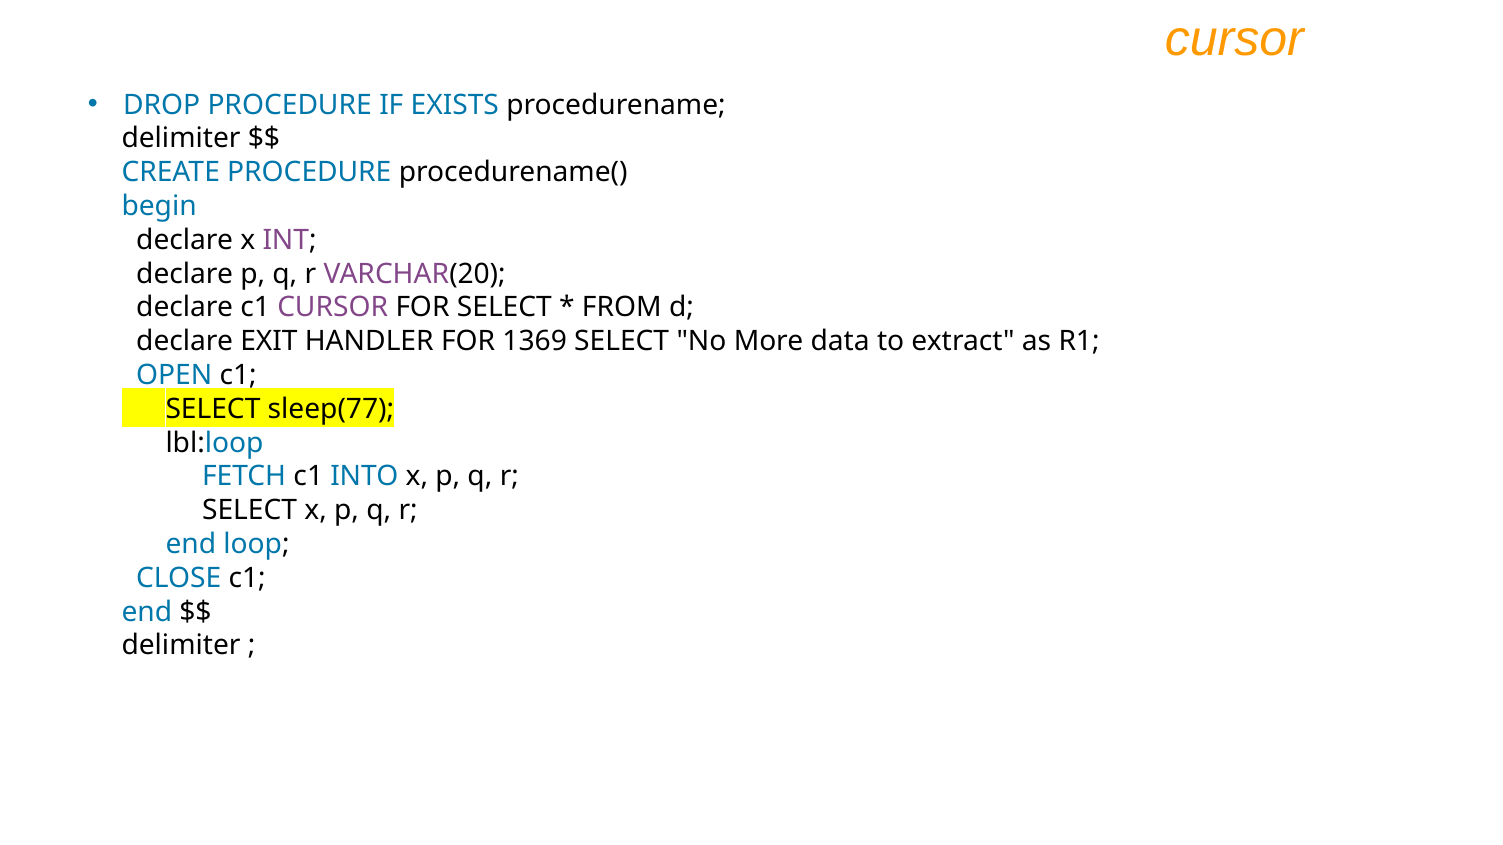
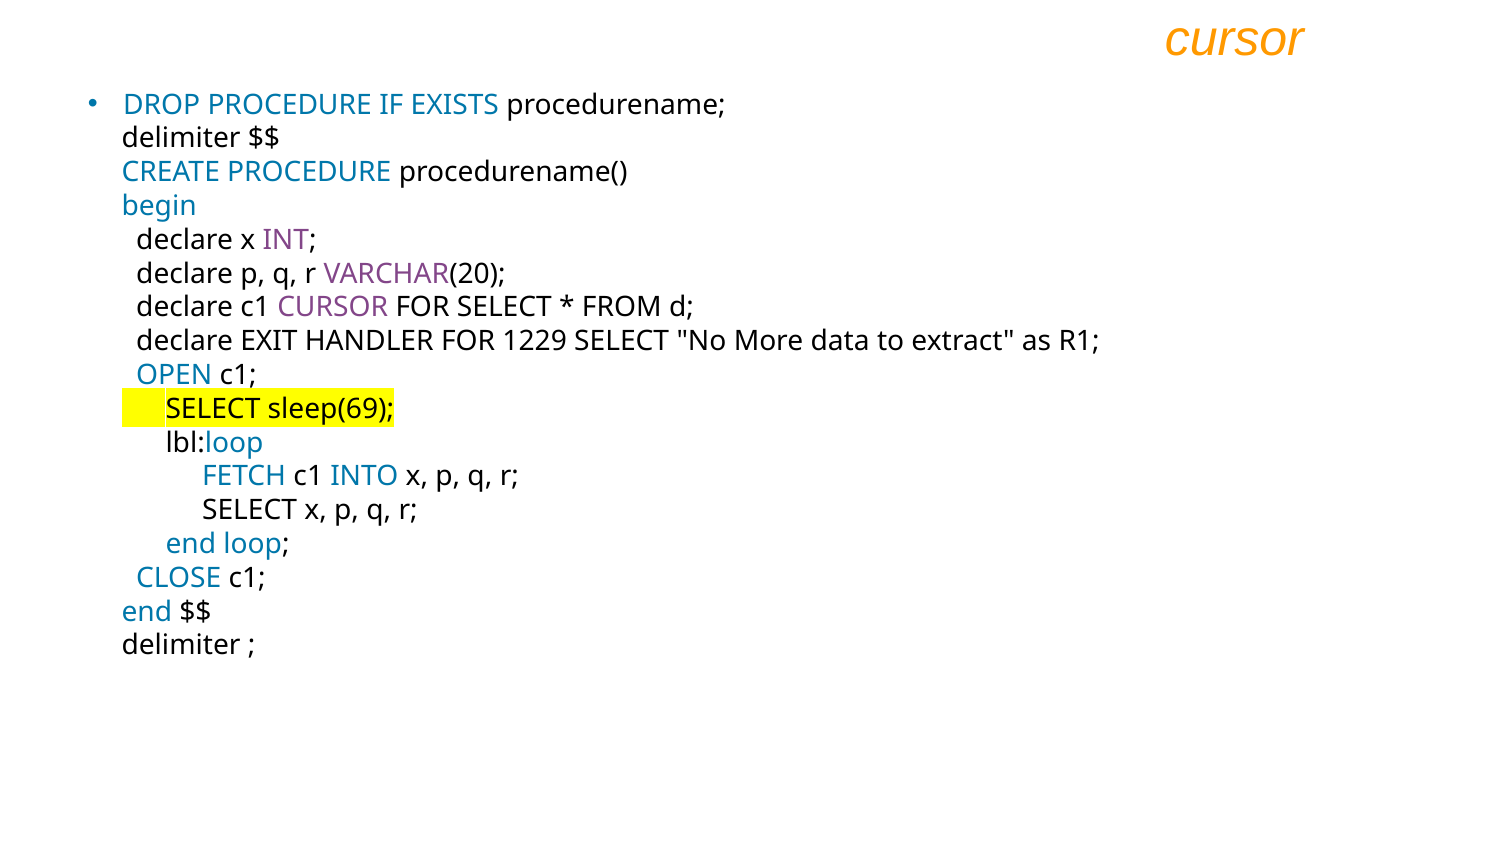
1369: 1369 -> 1229 (535, 342)
sleep(77: sleep(77 -> sleep(69 (331, 409)
